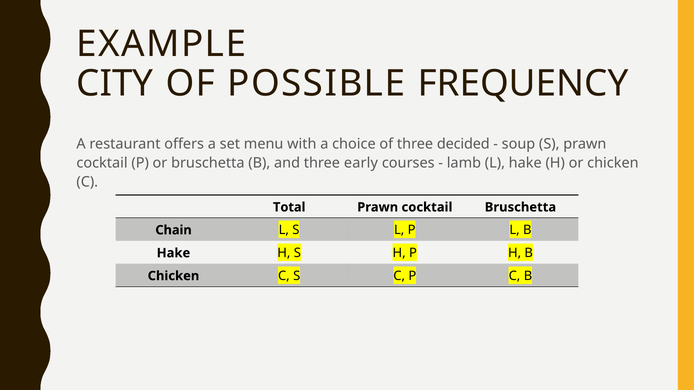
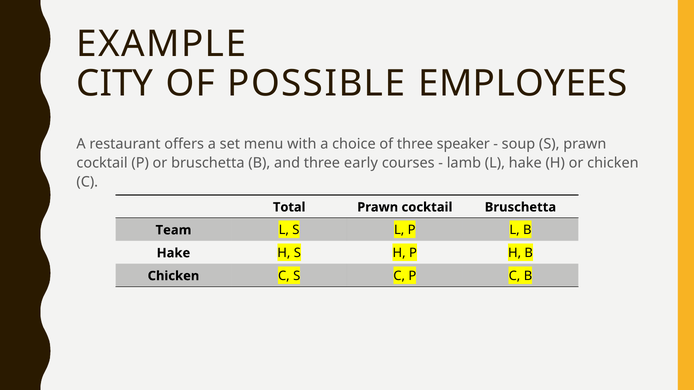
FREQUENCY: FREQUENCY -> EMPLOYEES (523, 84)
decided: decided -> speaker (463, 144)
Chain: Chain -> Team (173, 230)
